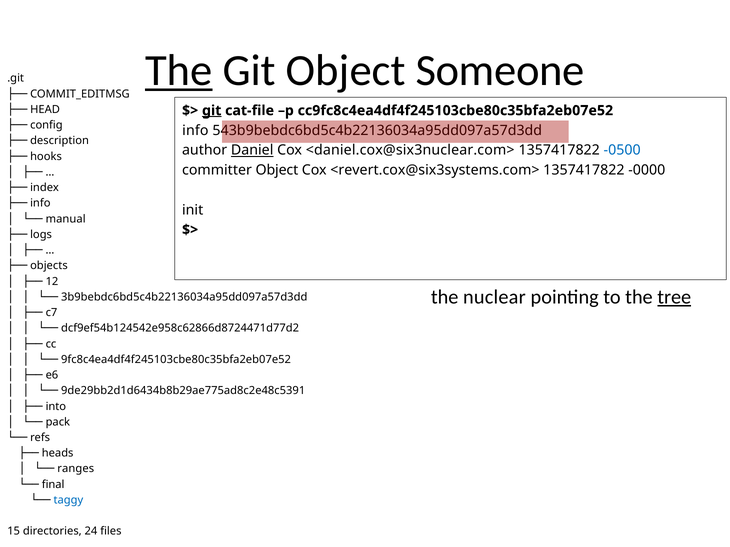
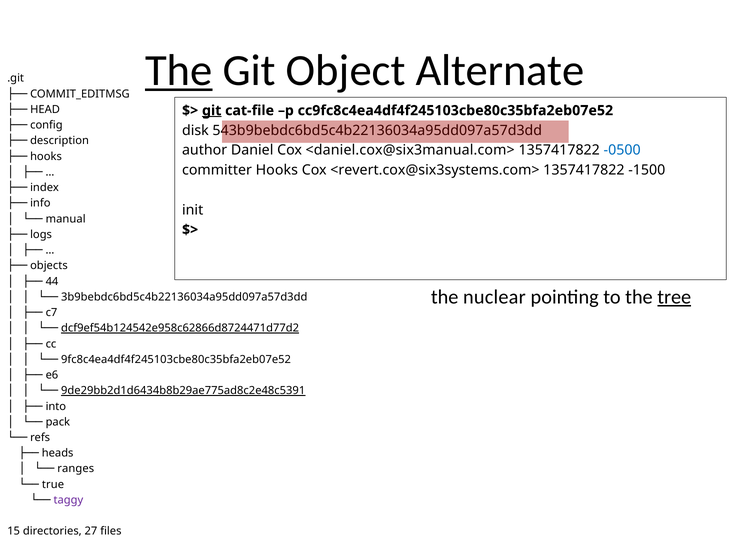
Someone: Someone -> Alternate (500, 71)
info: info -> disk (195, 131)
Daniel underline: present -> none (252, 150)
<daniel.cox@six3nuclear.com>: <daniel.cox@six3nuclear.com> -> <daniel.cox@six3manual.com> (410, 150)
committer Object: Object -> Hooks (277, 170)
-0000: -0000 -> -1500 (647, 170)
12: 12 -> 44 (52, 282)
dcf9ef54b124542e958c62866d8724471d77d2 underline: none -> present (180, 329)
9de29bb2d1d6434b8b29ae775ad8c2e48c5391 underline: none -> present (183, 391)
final: final -> true (53, 485)
taggy colour: blue -> purple (68, 501)
24: 24 -> 27 (91, 532)
